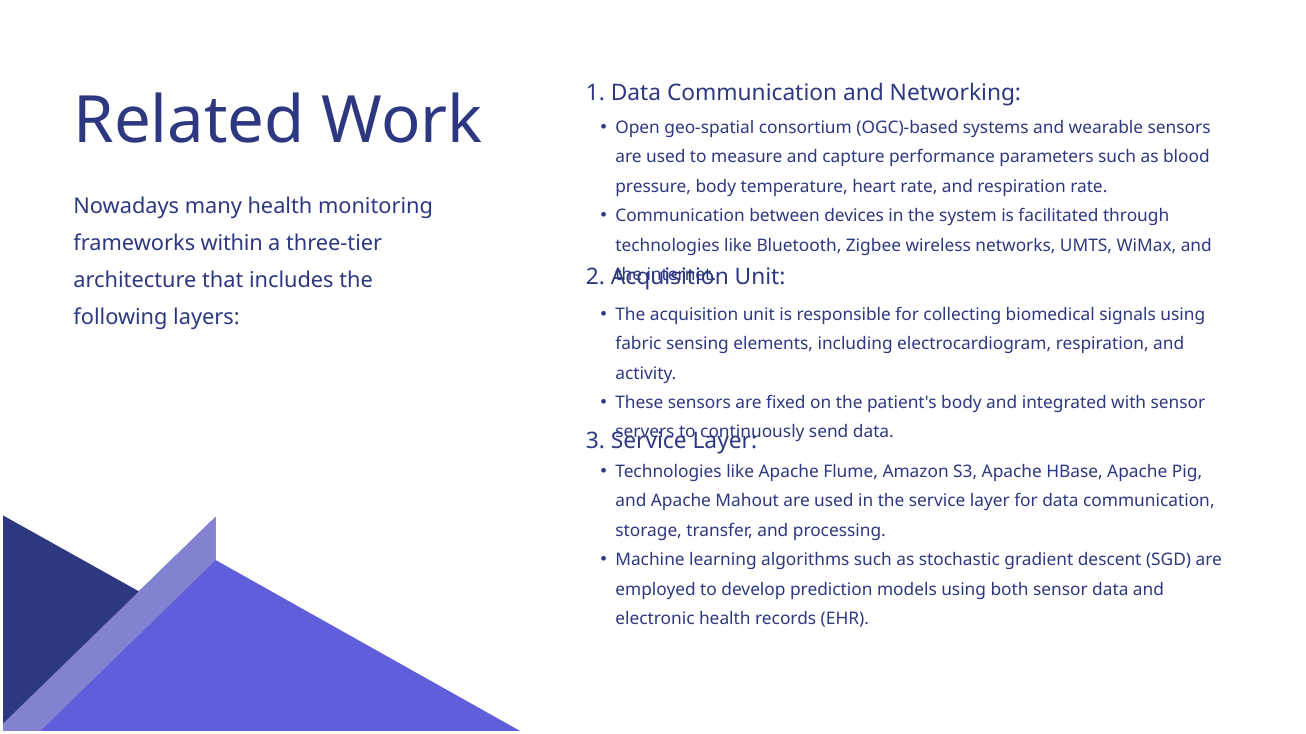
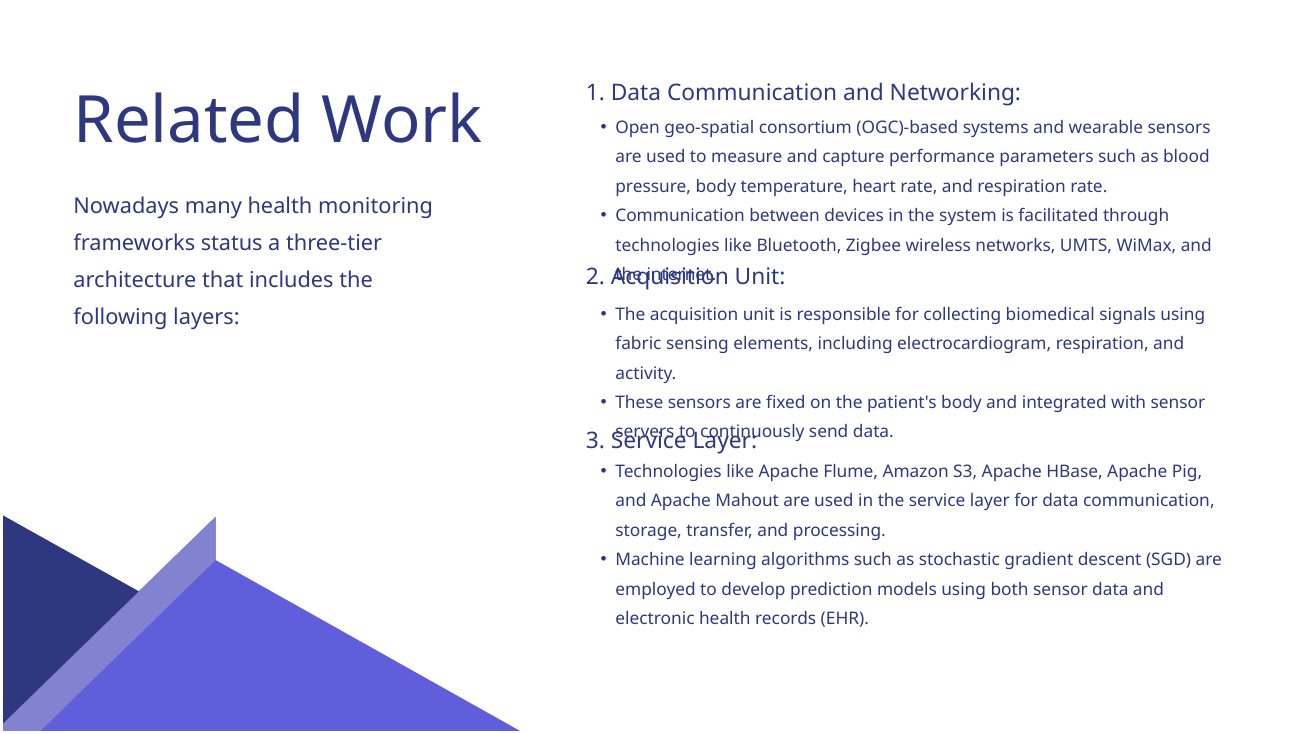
within: within -> status (232, 244)
